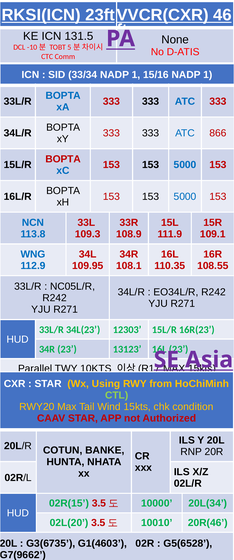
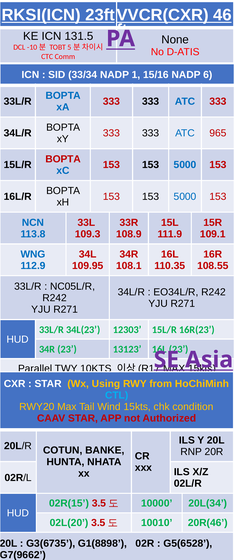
15/16 NADP 1: 1 -> 6 (208, 75)
866: 866 -> 965 (218, 133)
CTL colour: light green -> light blue (117, 395)
G1(4603: G1(4603 -> G1(8898 (102, 543)
